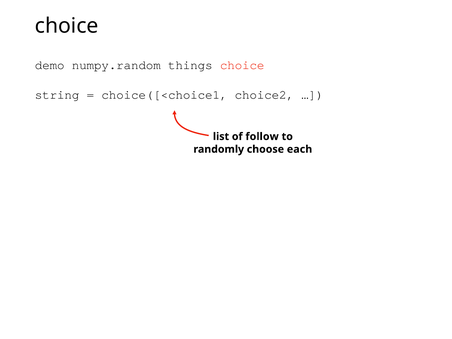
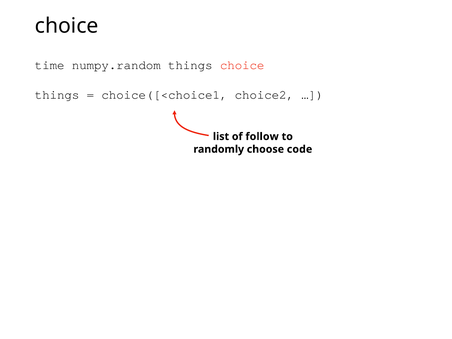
demo: demo -> time (50, 65)
string: string -> things (57, 95)
each: each -> code (300, 149)
